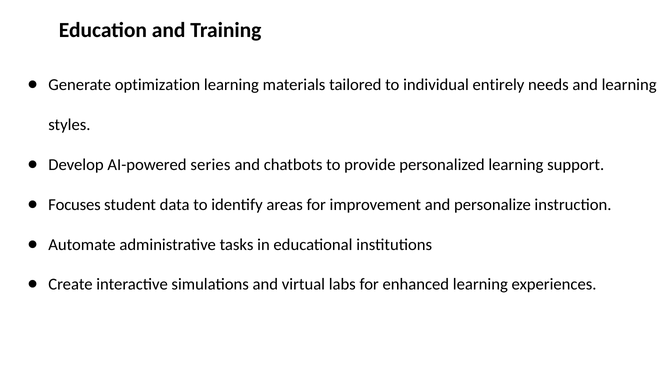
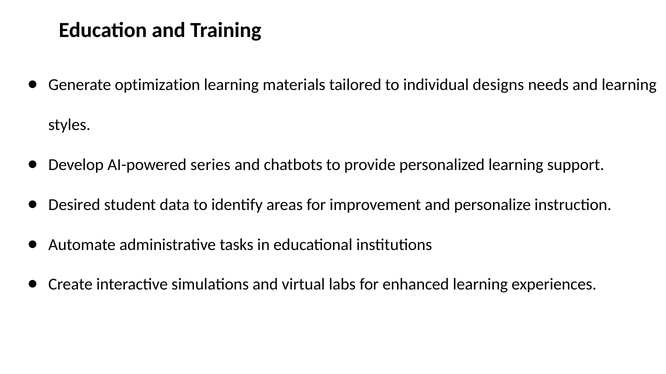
entirely: entirely -> designs (498, 85)
Focuses: Focuses -> Desired (74, 205)
